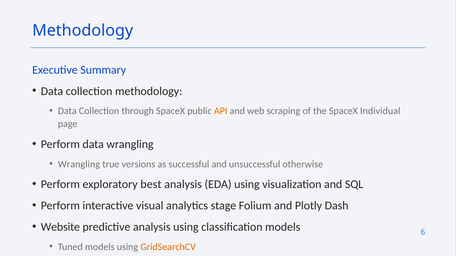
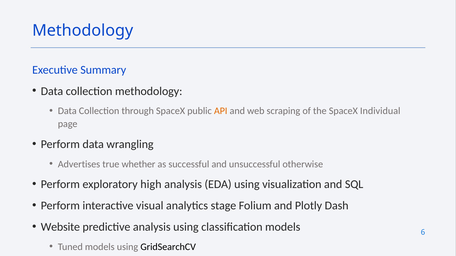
Wrangling: Wrangling -> Advertises (79, 164)
versions: versions -> whether (139, 164)
best: best -> high (151, 185)
GridSearchCV colour: orange -> black (168, 247)
